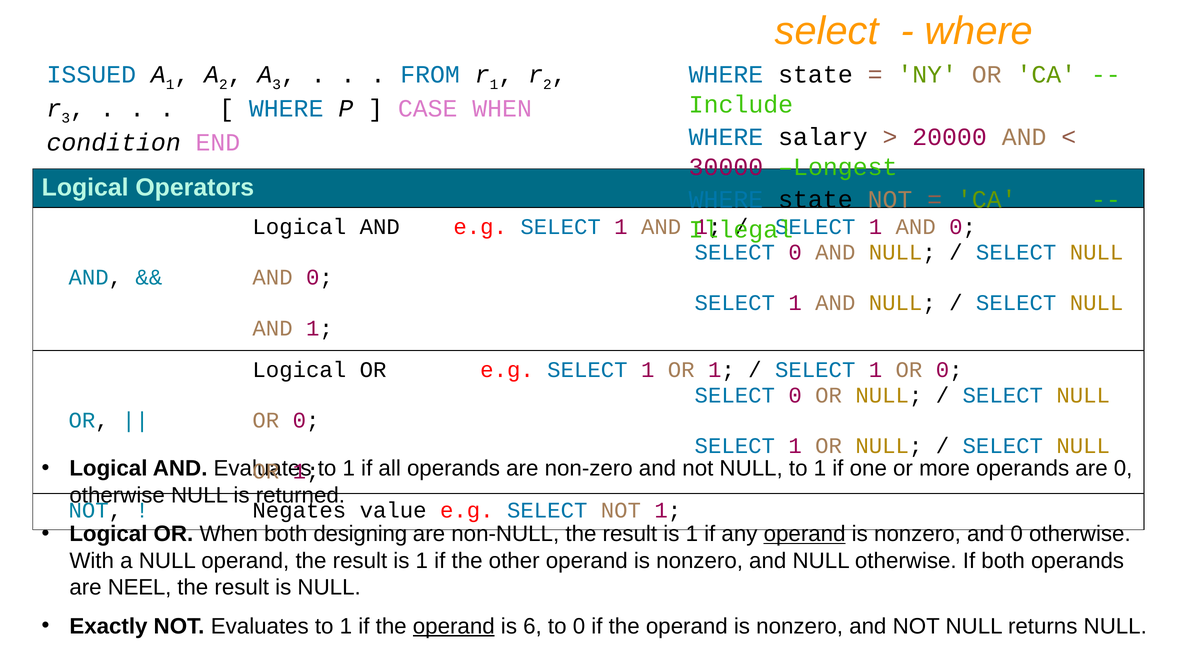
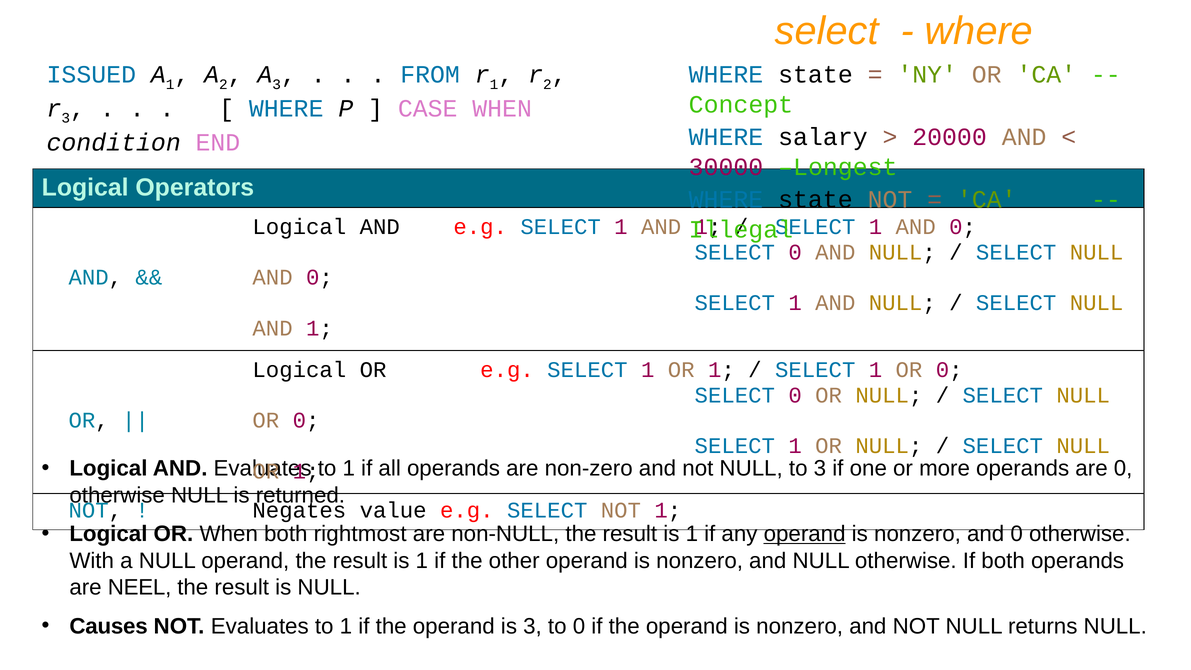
Include: Include -> Concept (741, 104)
NULL to 1: 1 -> 3 (820, 468)
designing: designing -> rightmost (360, 534)
Exactly: Exactly -> Causes (109, 626)
operand underline: present -> none (454, 626)
is 6: 6 -> 3 (532, 626)
